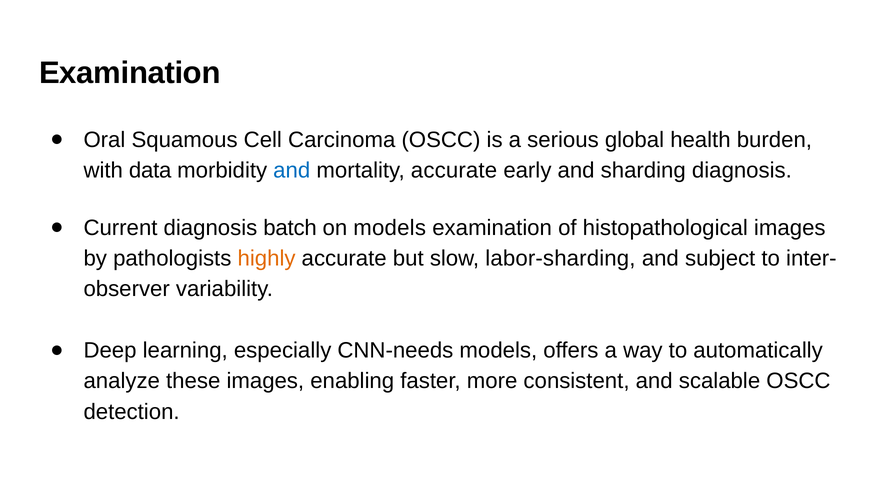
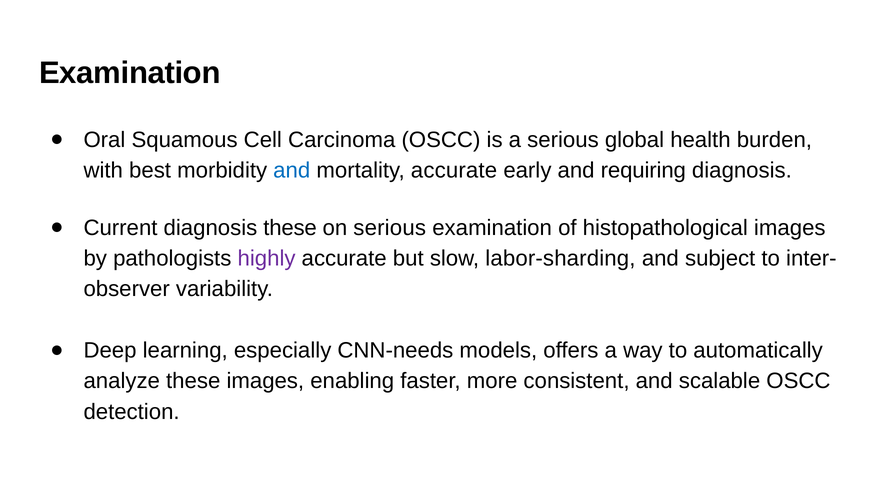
data: data -> best (150, 170)
sharding: sharding -> requiring (643, 170)
diagnosis batch: batch -> these (290, 228)
on models: models -> serious (390, 228)
highly colour: orange -> purple (267, 258)
